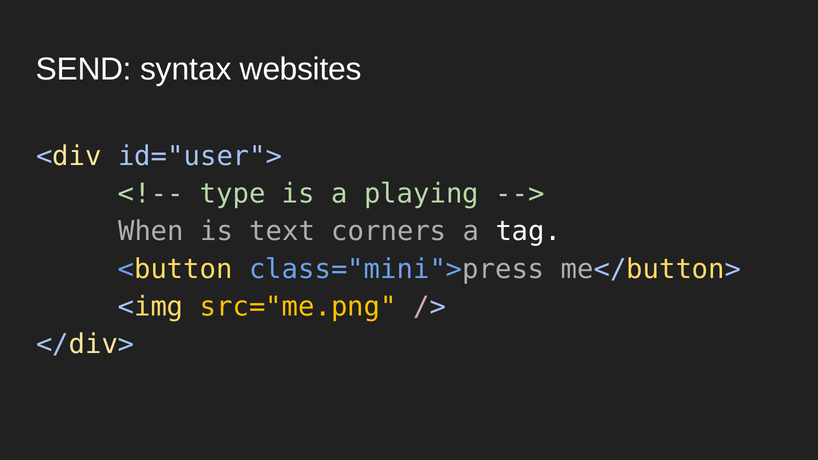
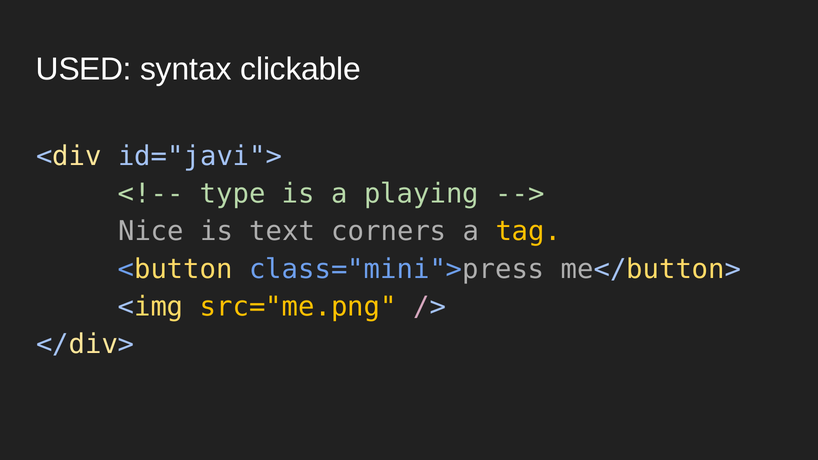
SEND: SEND -> USED (84, 69)
websites: websites -> clickable (301, 69)
id="user">: id="user"> -> id="javi"> (200, 156)
When: When -> Nice (151, 231)
tag colour: white -> yellow (528, 231)
